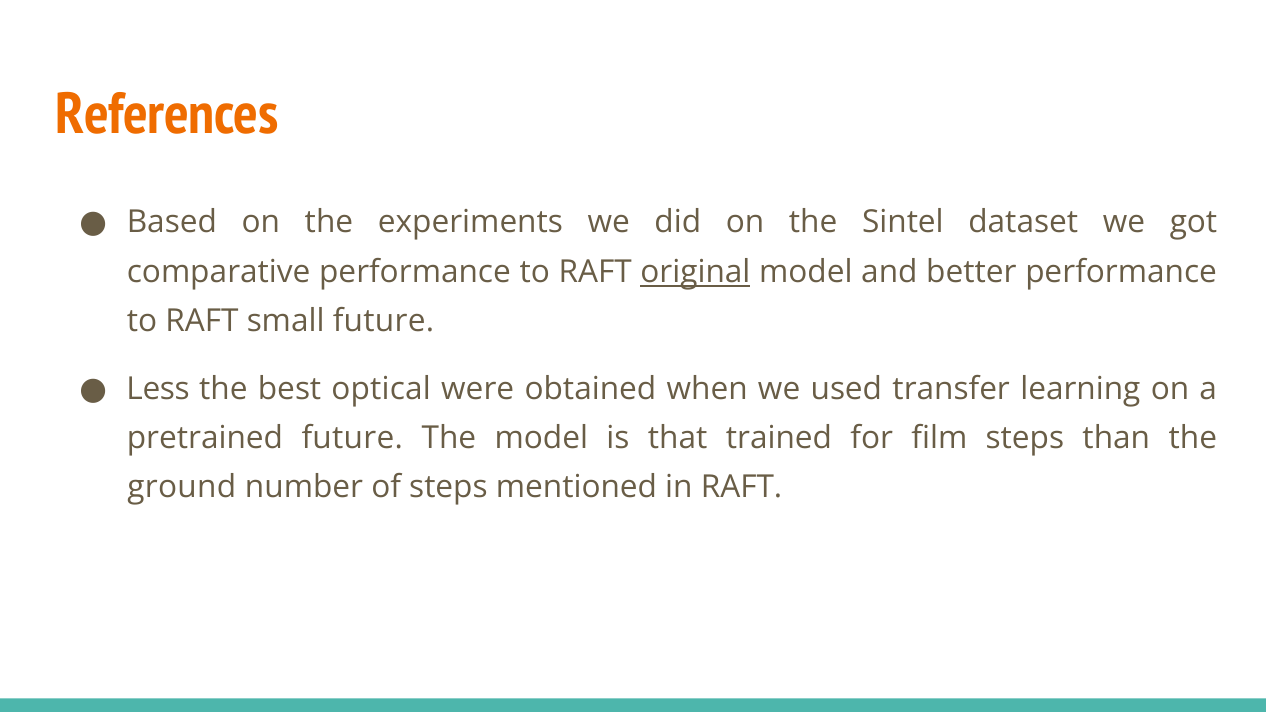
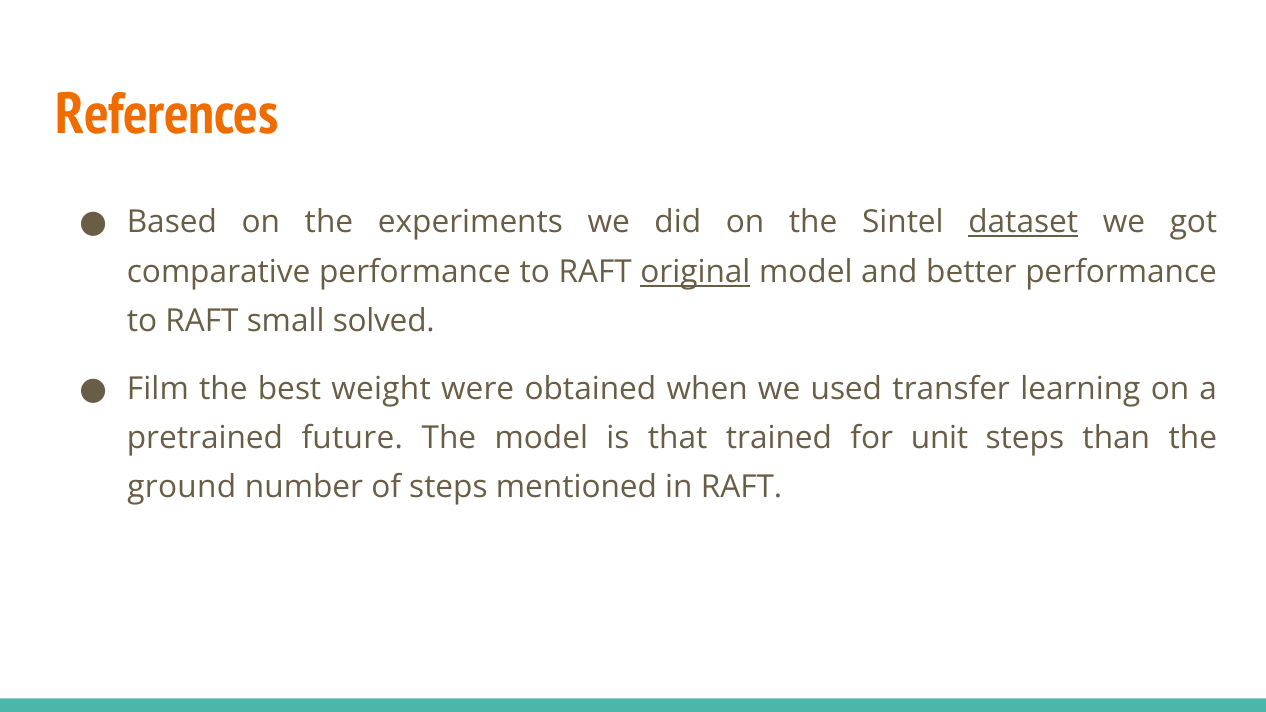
dataset underline: none -> present (1023, 223)
small future: future -> solved (384, 322)
Less: Less -> Film (158, 389)
optical: optical -> weight (381, 389)
film: film -> unit (940, 438)
